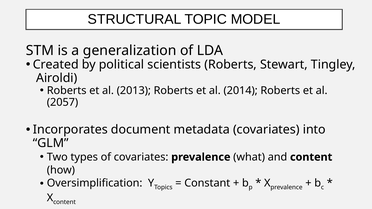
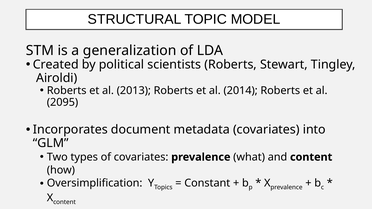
2057: 2057 -> 2095 (63, 102)
